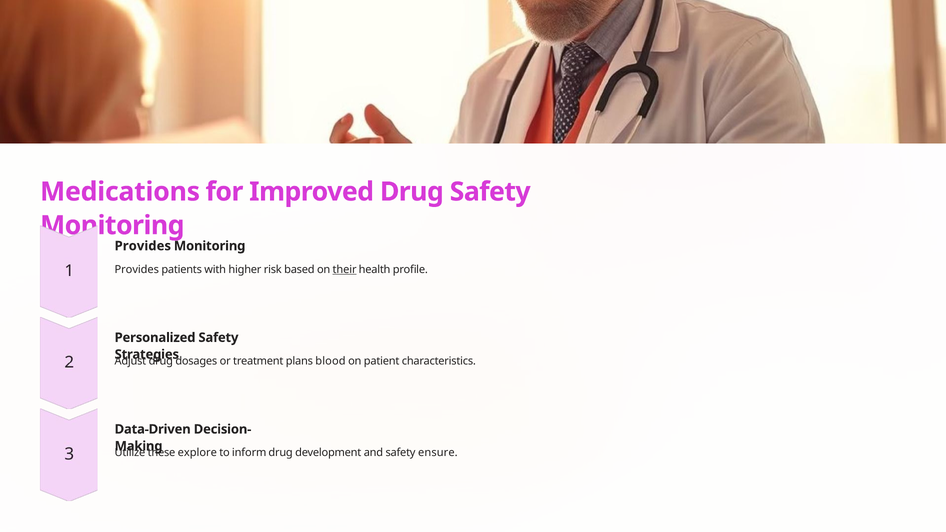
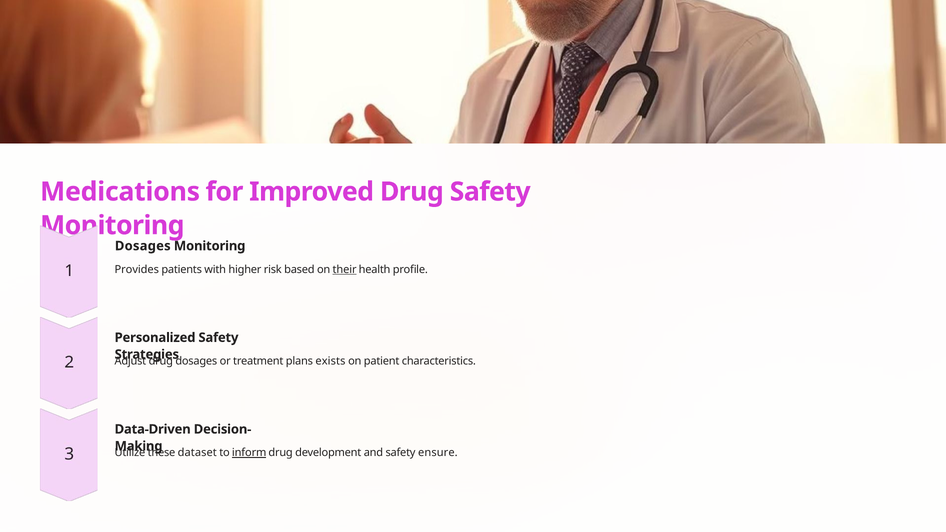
Provides: Provides -> Dosages (143, 246)
blood: blood -> exists (330, 361)
explore: explore -> dataset (197, 453)
inform underline: none -> present (249, 453)
